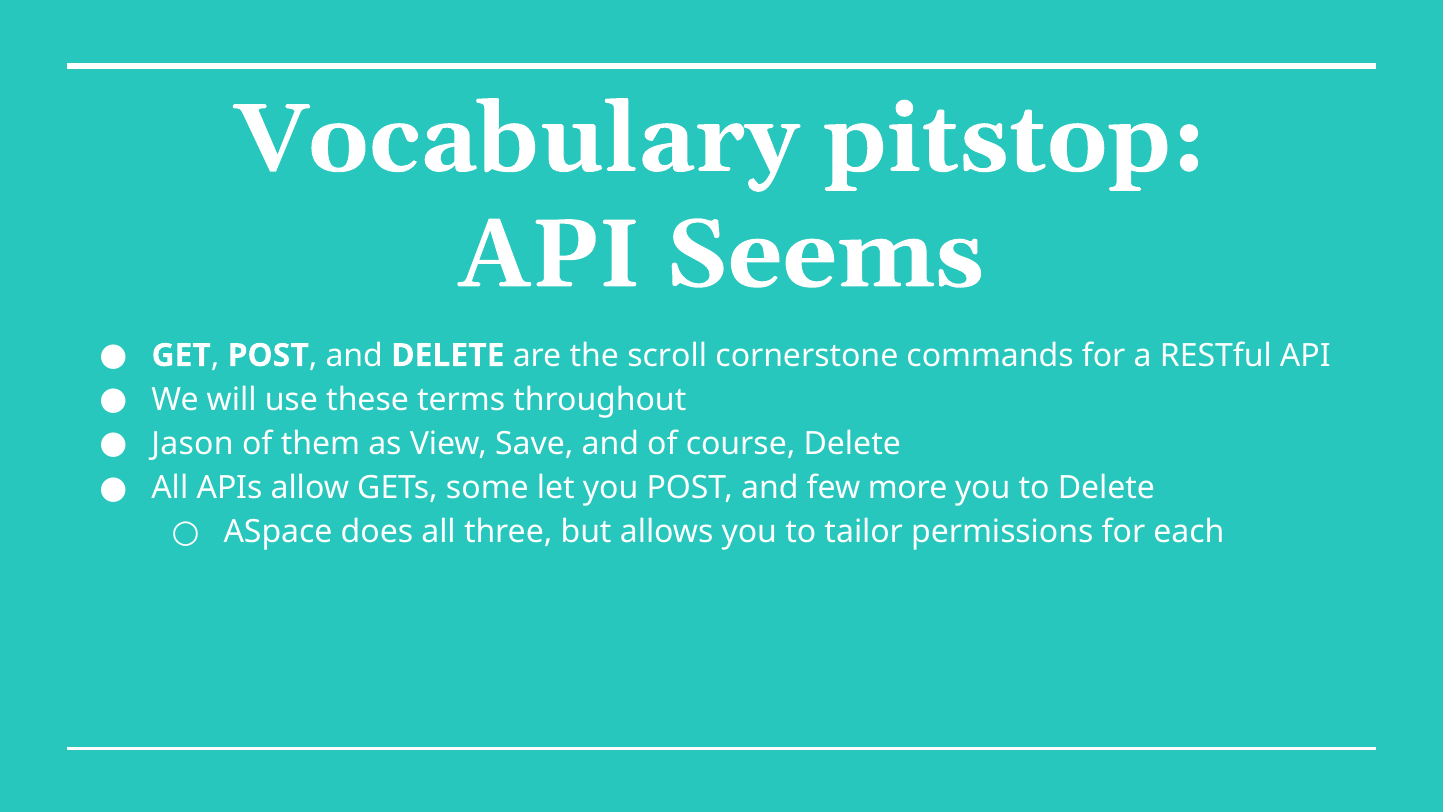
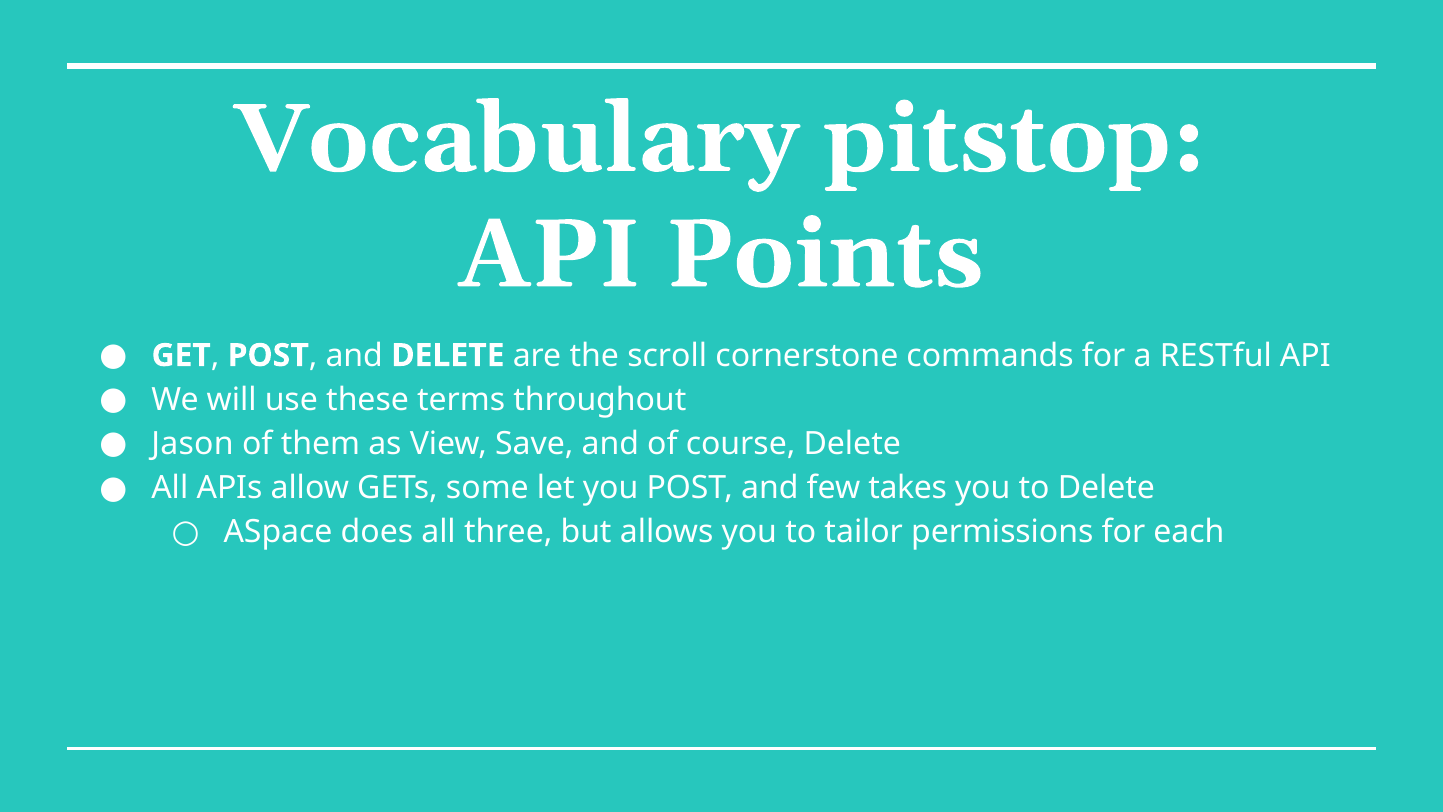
Seems: Seems -> Points (824, 254)
more: more -> takes (908, 488)
